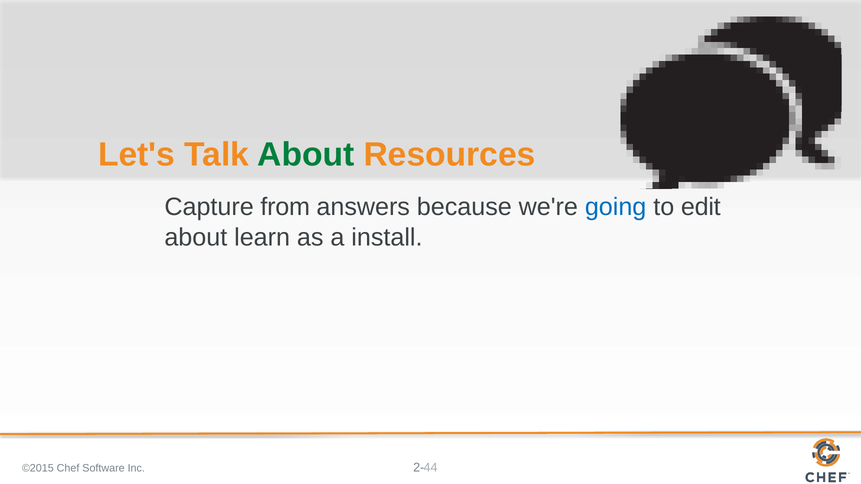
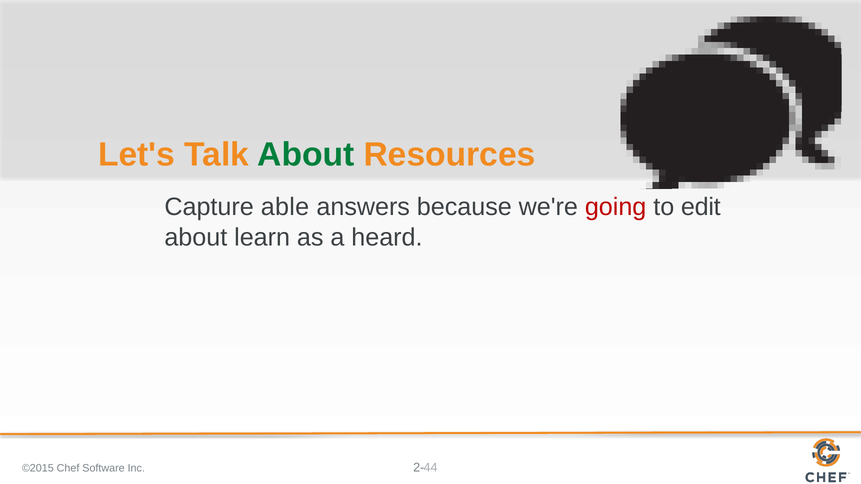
from: from -> able (285, 207)
going colour: blue -> red (616, 207)
install: install -> heard (387, 237)
